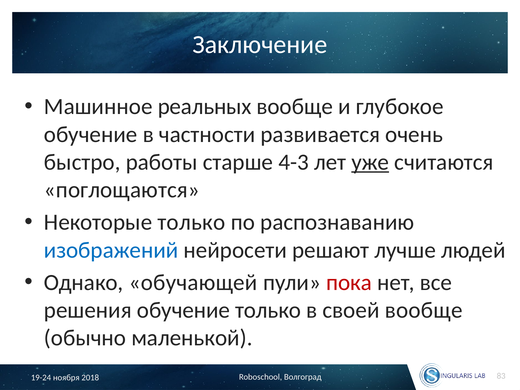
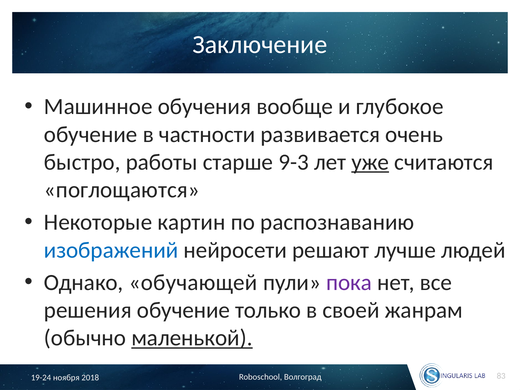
реальных: реальных -> обучения (204, 107)
4-3: 4-3 -> 9-3 (294, 162)
Некоторые только: только -> картин (191, 222)
пока colour: red -> purple (349, 282)
своей вообще: вообще -> жанрам (424, 310)
маленькой underline: none -> present (192, 338)
